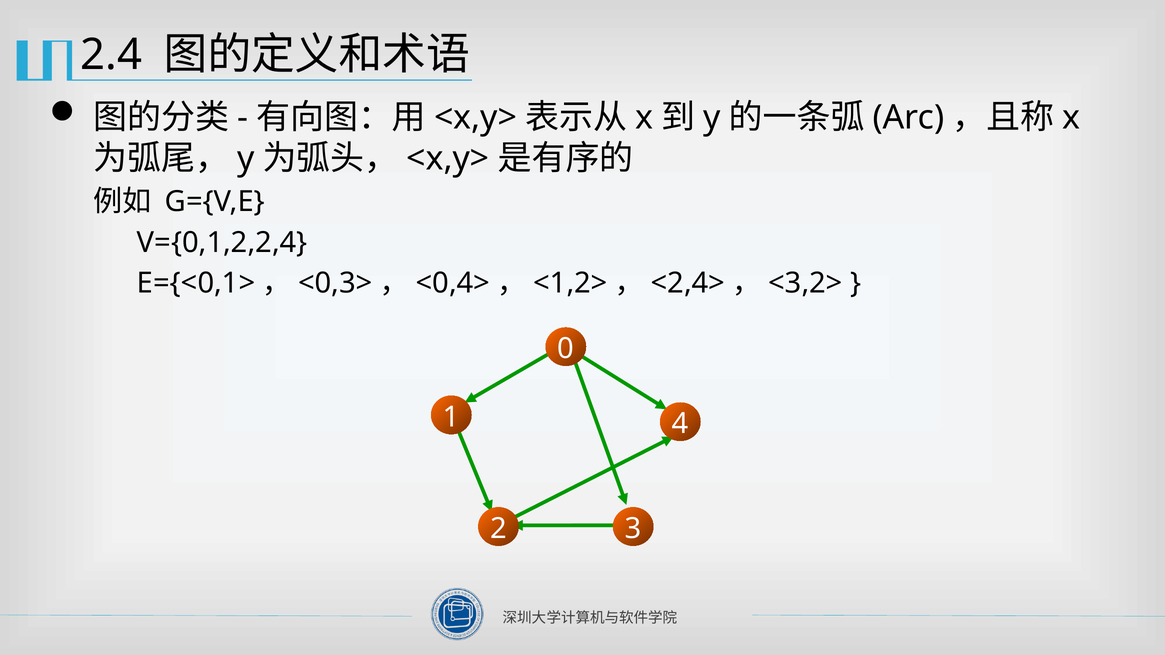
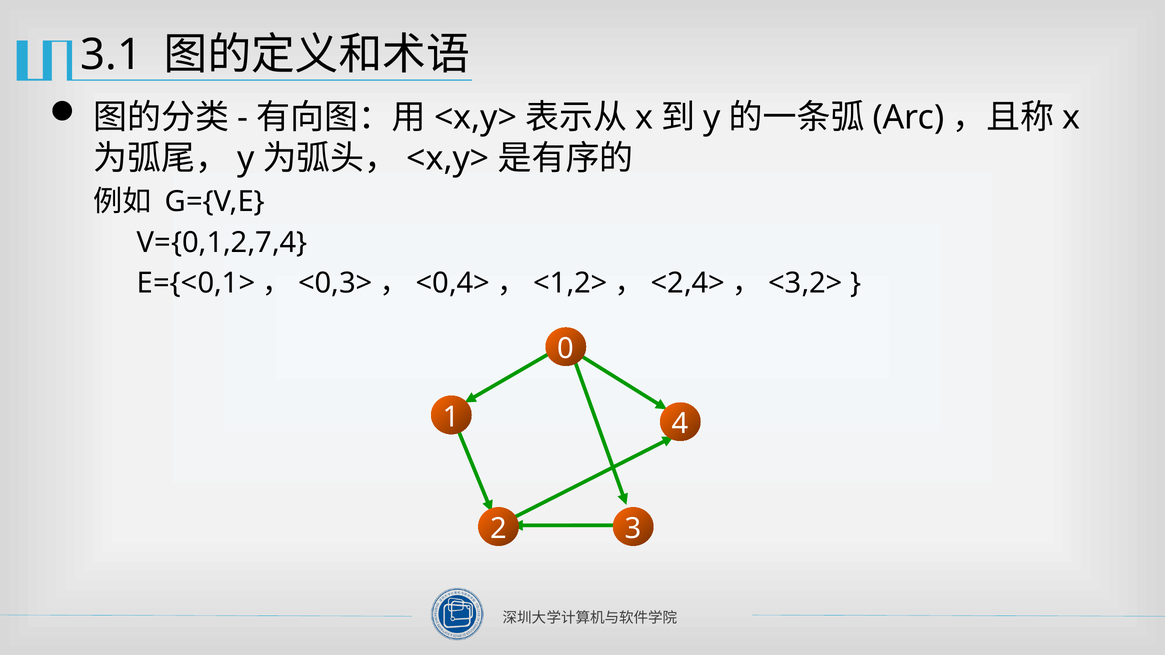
2.4: 2.4 -> 3.1 (111, 55)
V={0,1,2,2,4: V={0,1,2,2,4 -> V={0,1,2,7,4 (222, 243)
